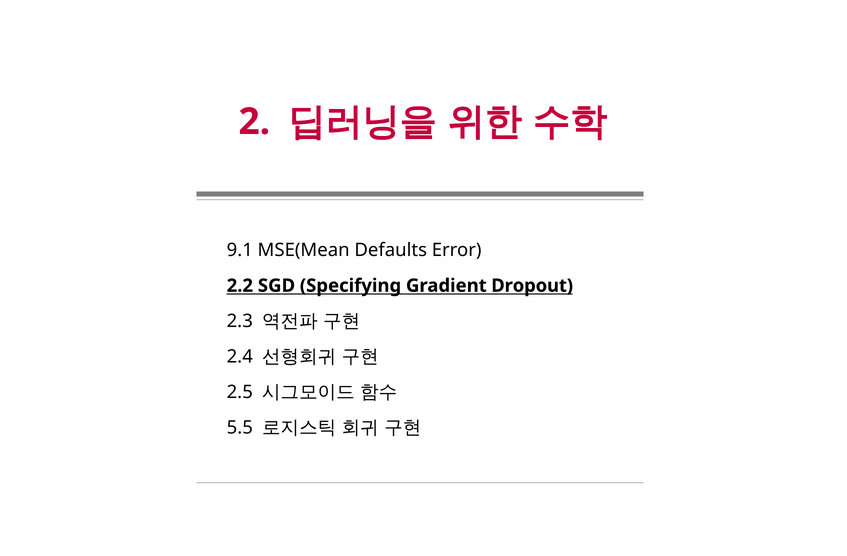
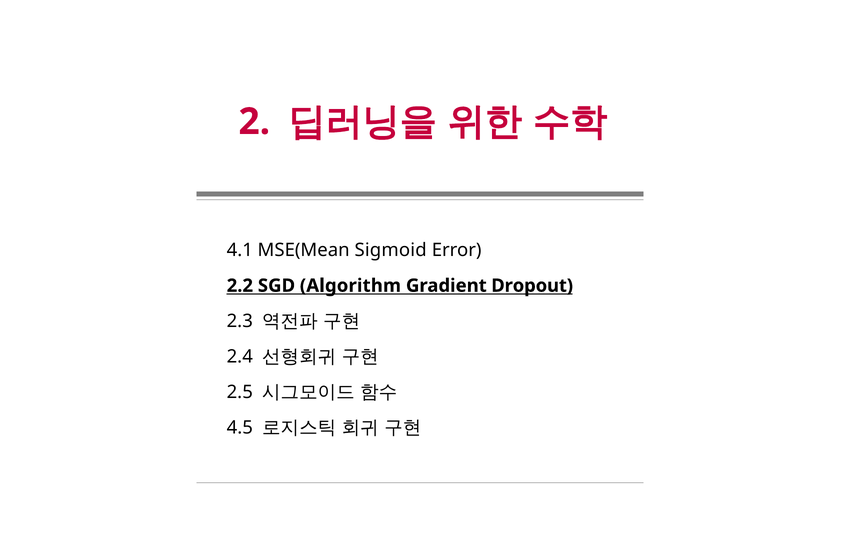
9.1: 9.1 -> 4.1 (240, 250)
Defaults: Defaults -> Sigmoid (391, 250)
Specifying: Specifying -> Algorithm (350, 286)
5.5: 5.5 -> 4.5 (240, 428)
